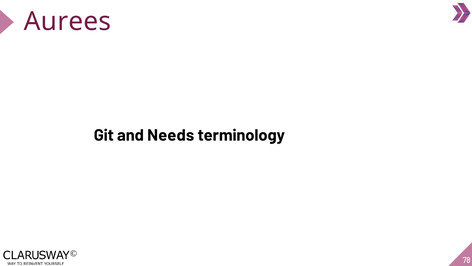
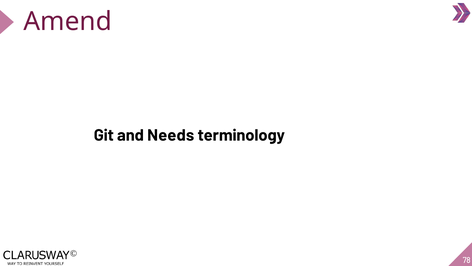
Aurees: Aurees -> Amend (68, 21)
